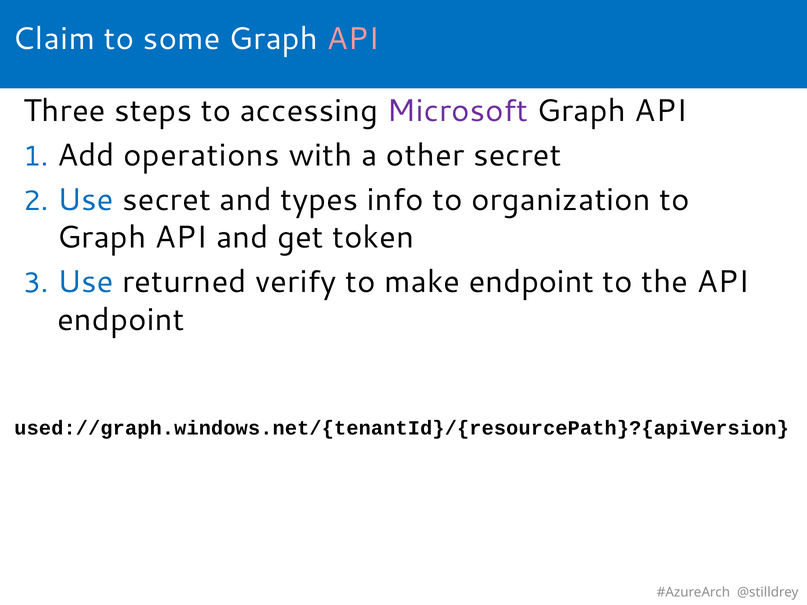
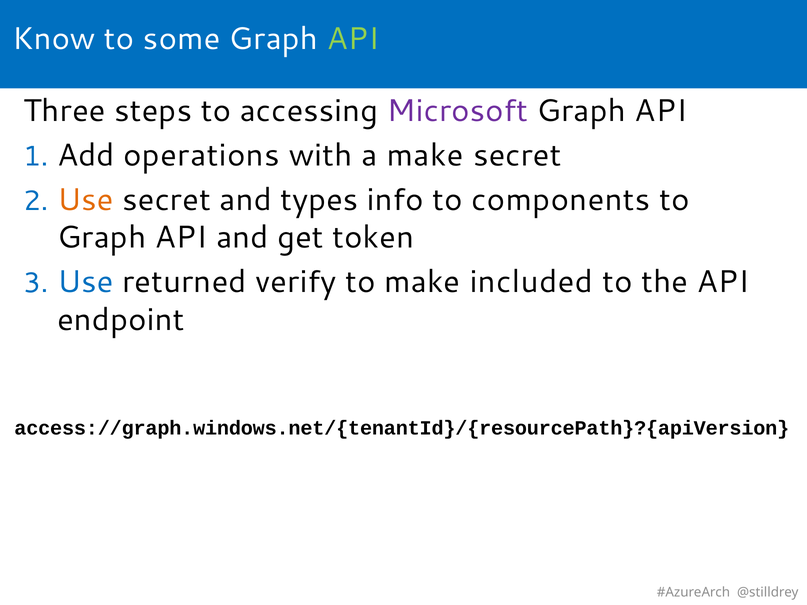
Claim: Claim -> Know (54, 39)
API colour: pink -> light green (353, 39)
a other: other -> make (425, 156)
Use colour: blue -> orange (85, 200)
organization: organization -> components (561, 200)
make endpoint: endpoint -> included (531, 282)
used://graph.windows.net/{tenantId}/{resourcePath}?{apiVersion: used://graph.windows.net/{tenantId}/{resourcePath}?{apiVersion -> access://graph.windows.net/{tenantId}/{resourcePath}?{apiVersion (402, 428)
